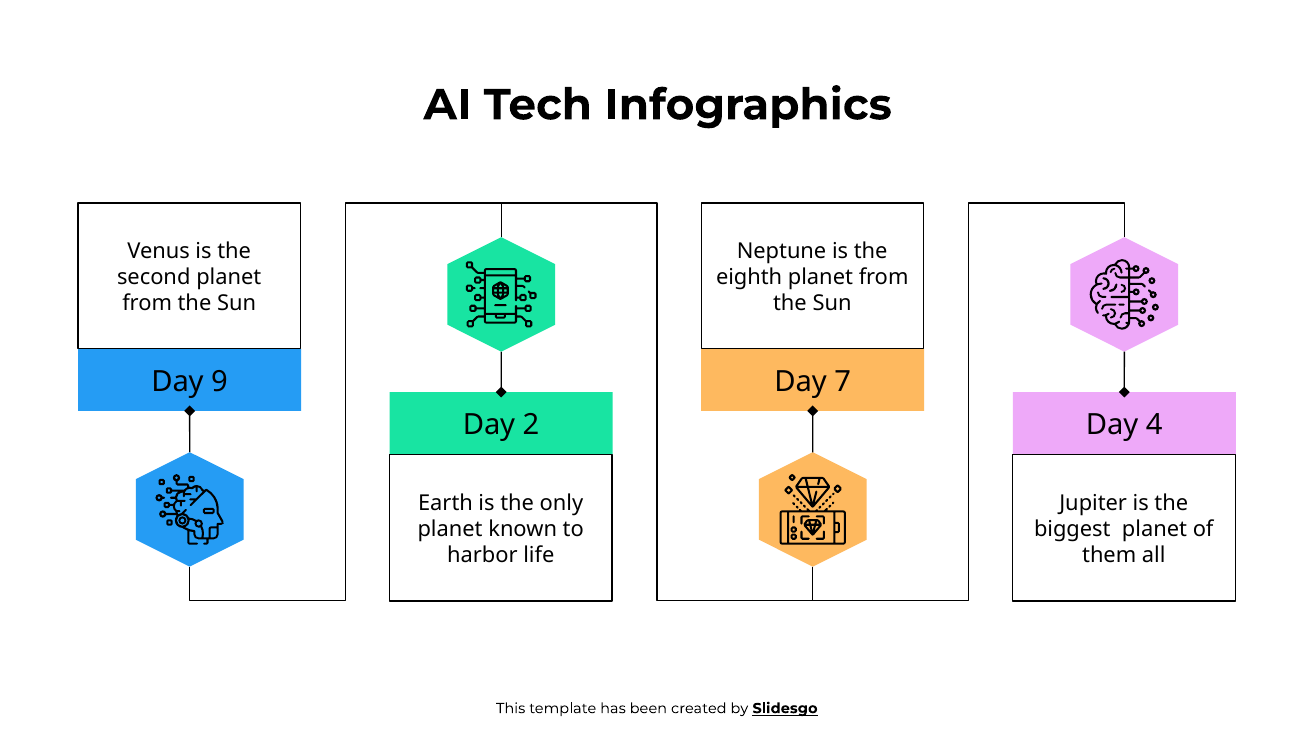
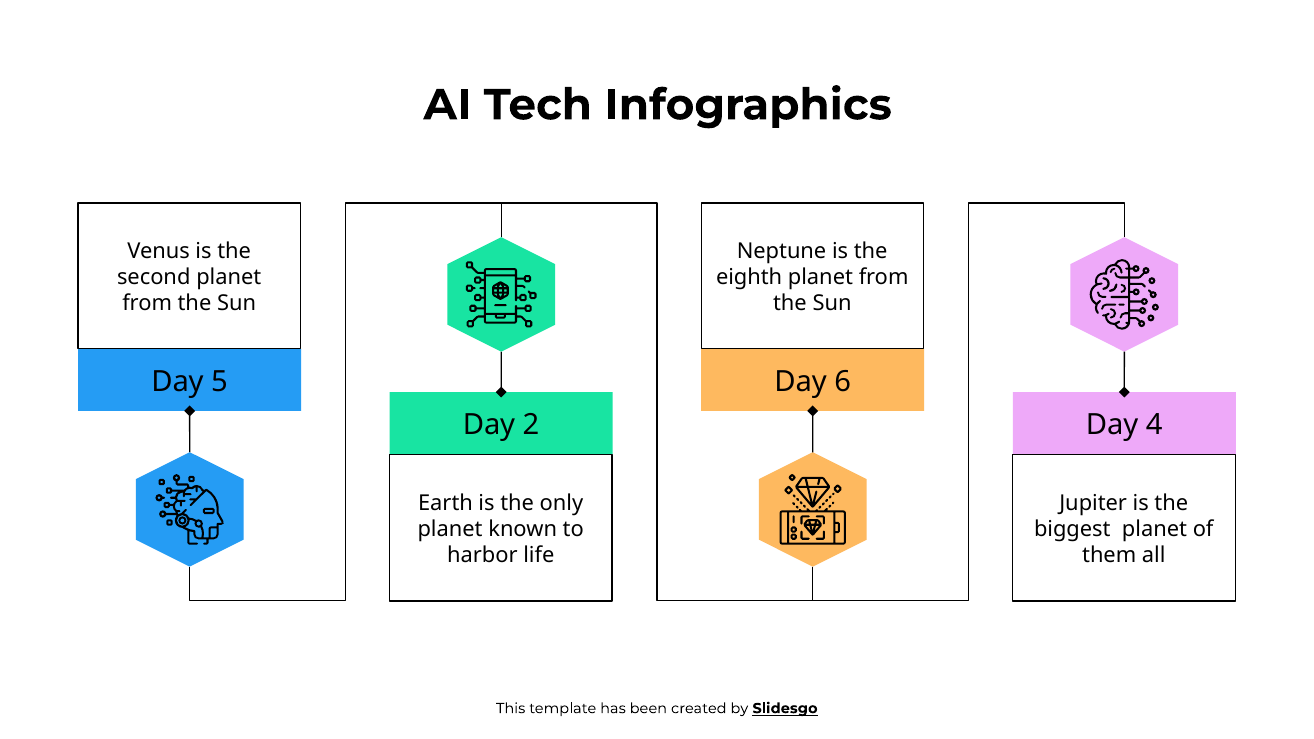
9: 9 -> 5 (220, 382)
7: 7 -> 6 (843, 382)
